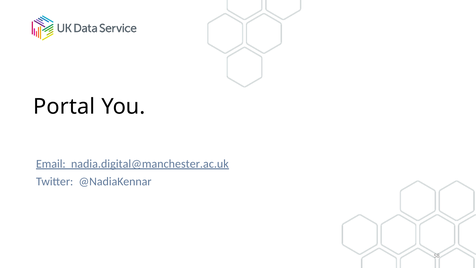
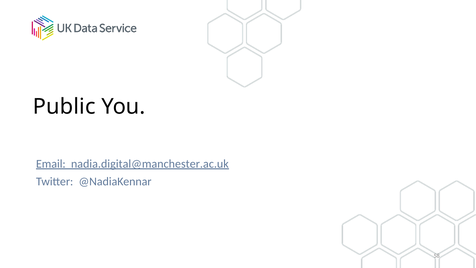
Portal: Portal -> Public (64, 107)
